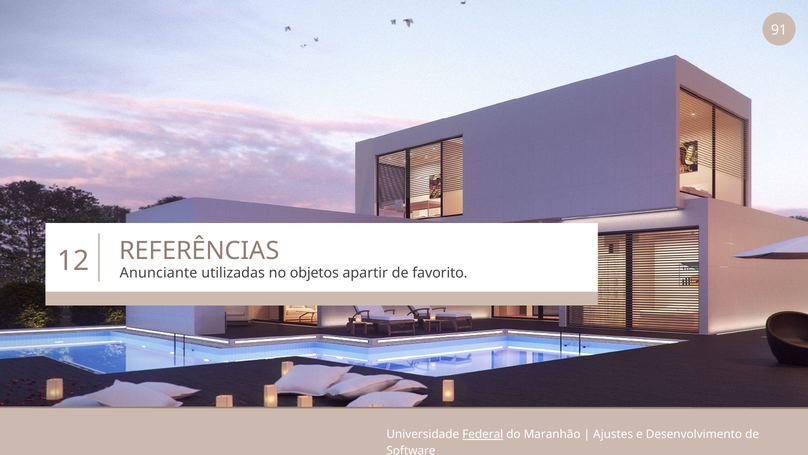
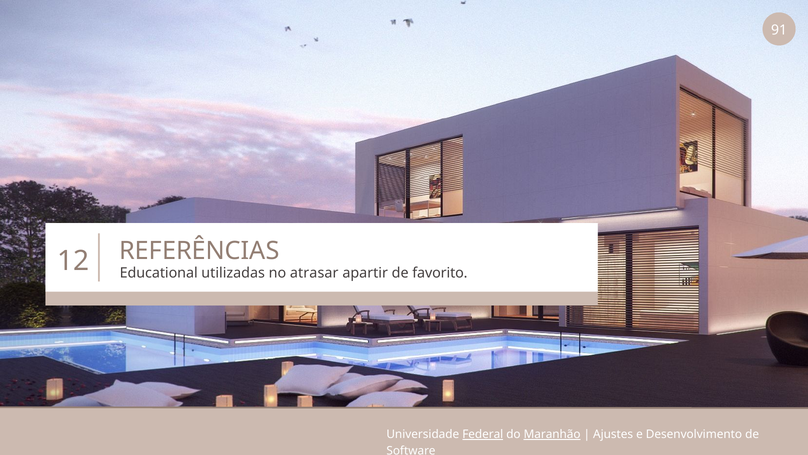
Anunciante: Anunciante -> Educational (159, 273)
objetos: objetos -> atrasar (314, 273)
Maranhão underline: none -> present (552, 434)
